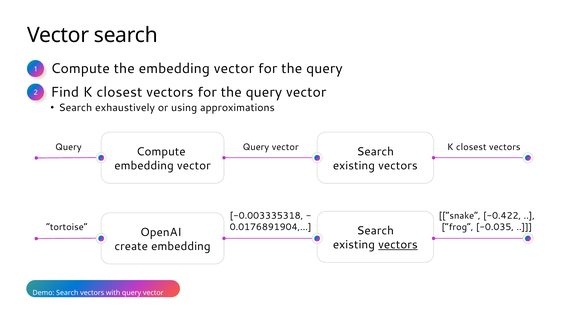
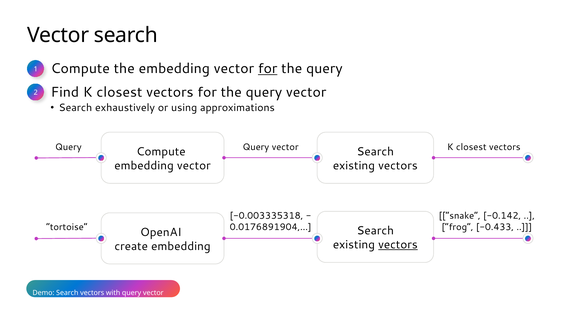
for underline: none -> present (268, 69)
-0.422: -0.422 -> -0.142 (502, 216)
-0.035: -0.035 -> -0.433 (495, 227)
